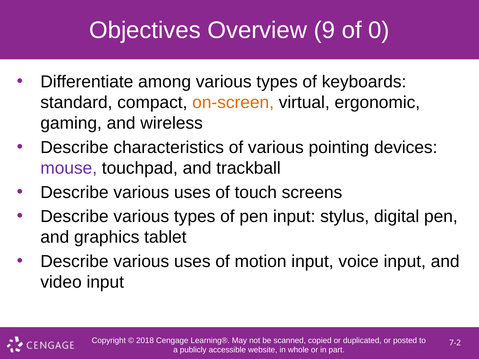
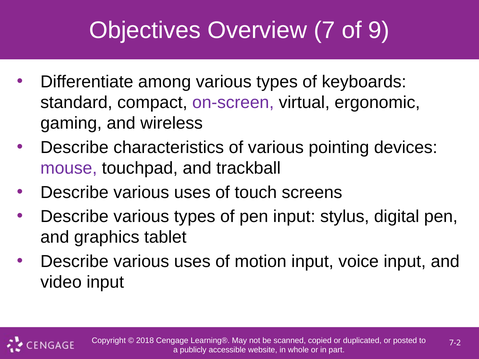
9: 9 -> 7 (324, 30)
0: 0 -> 9 (379, 30)
on-screen colour: orange -> purple (233, 103)
